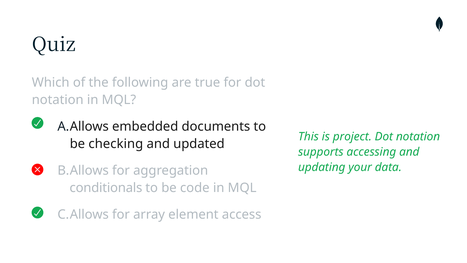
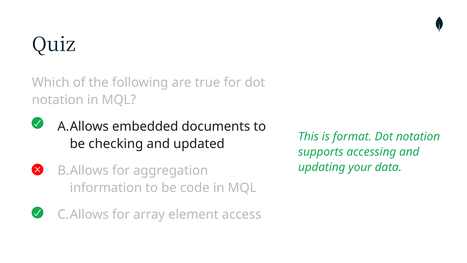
project: project -> format (352, 136)
conditionals: conditionals -> information (106, 188)
